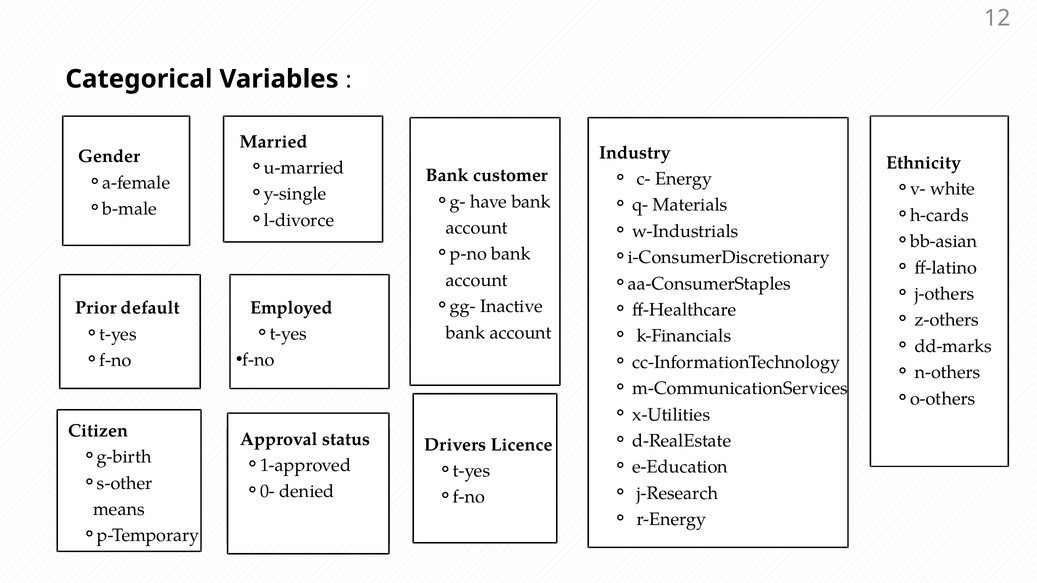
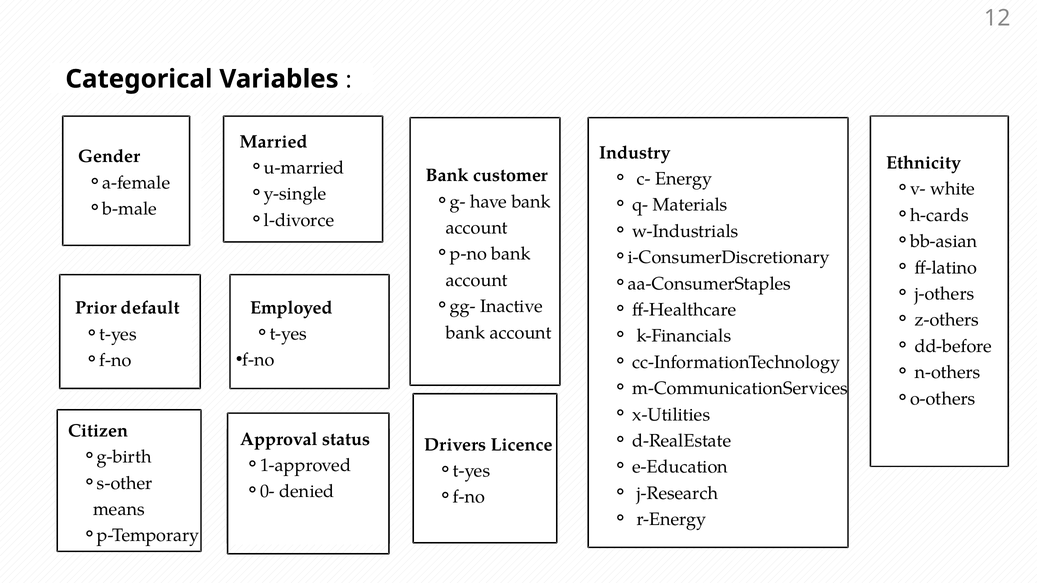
dd-marks: dd-marks -> dd-before (953, 346)
